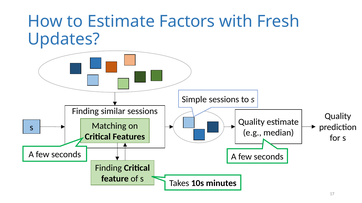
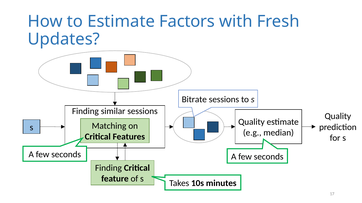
Simple: Simple -> Bitrate (194, 100)
